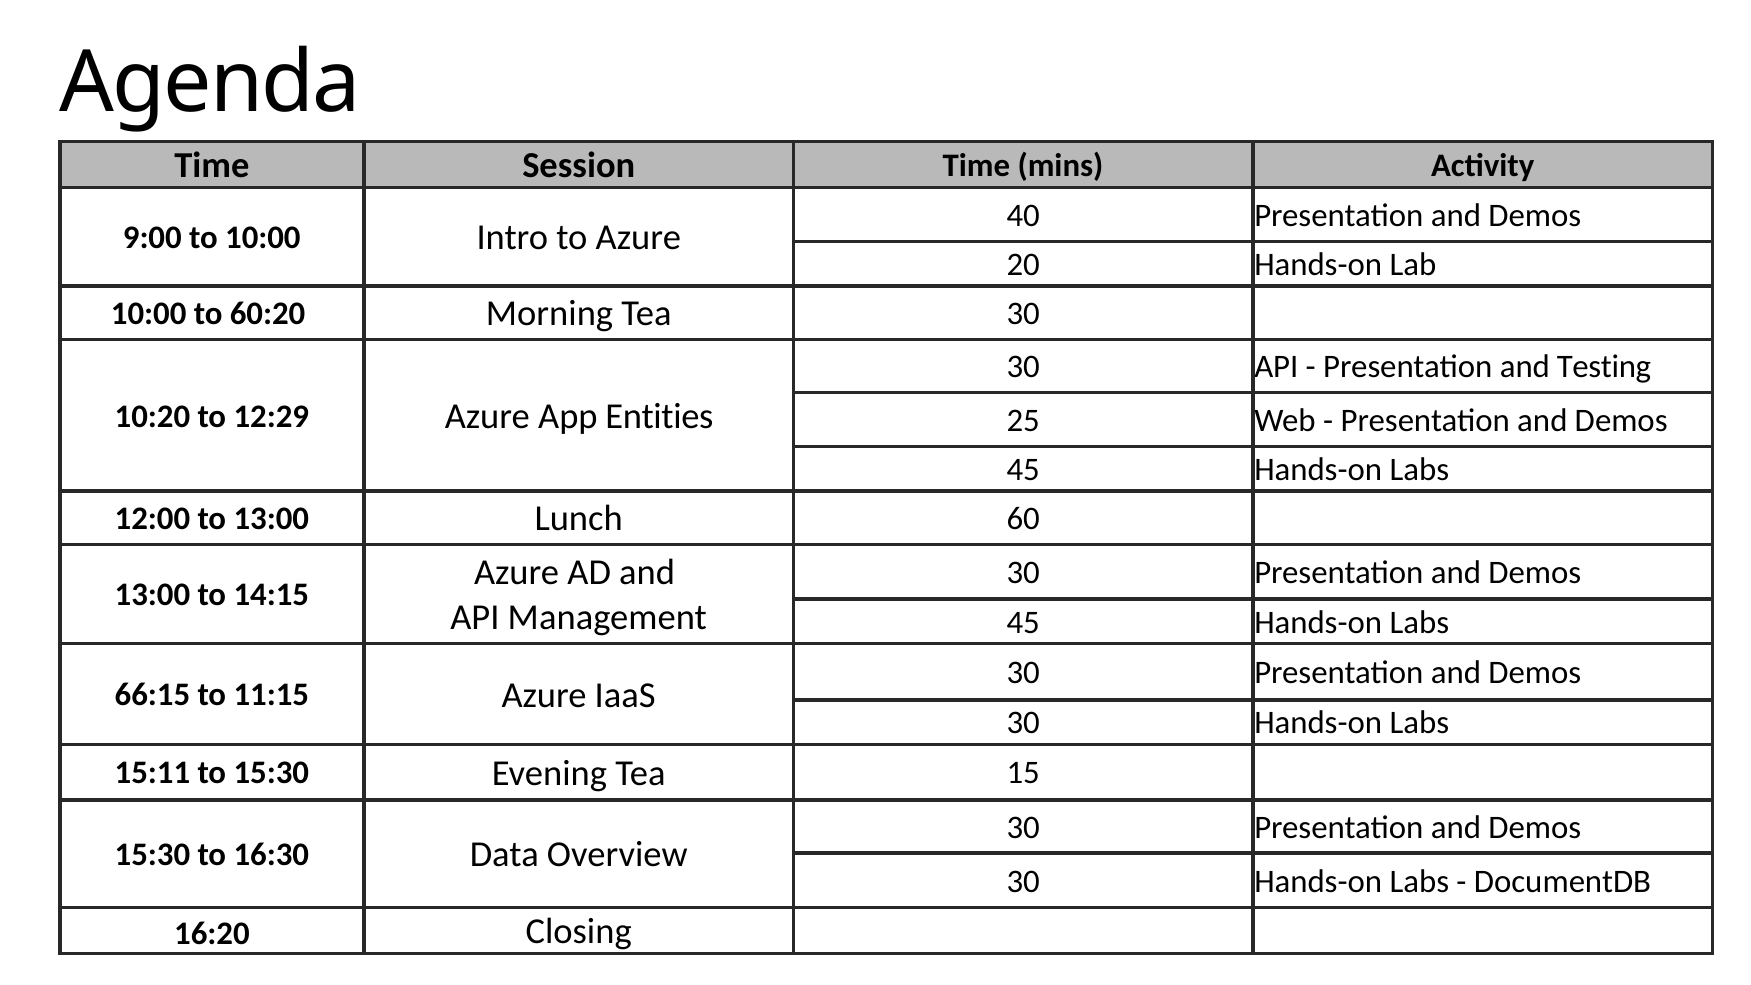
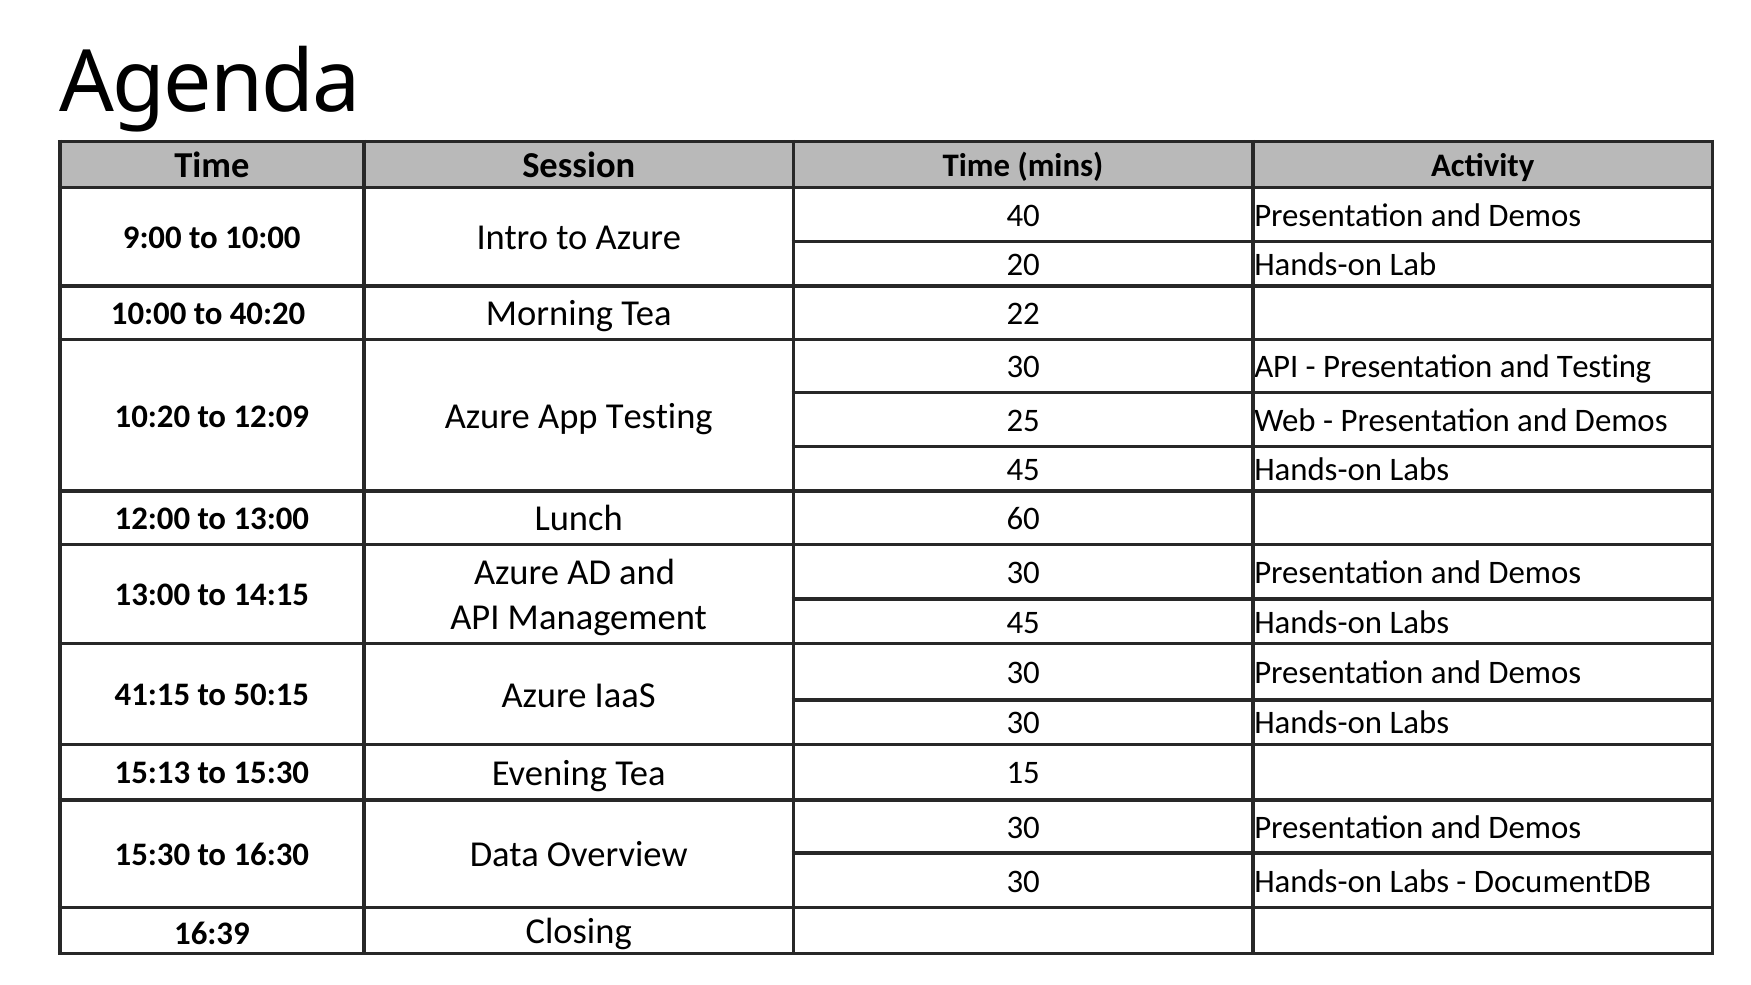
60:20: 60:20 -> 40:20 (268, 314)
Tea 30: 30 -> 22 (1023, 314)
12:29: 12:29 -> 12:09 (271, 416)
App Entities: Entities -> Testing (659, 416)
66:15: 66:15 -> 41:15 (152, 695)
11:15: 11:15 -> 50:15 (271, 695)
15:11: 15:11 -> 15:13 (152, 773)
16:20: 16:20 -> 16:39 (212, 934)
